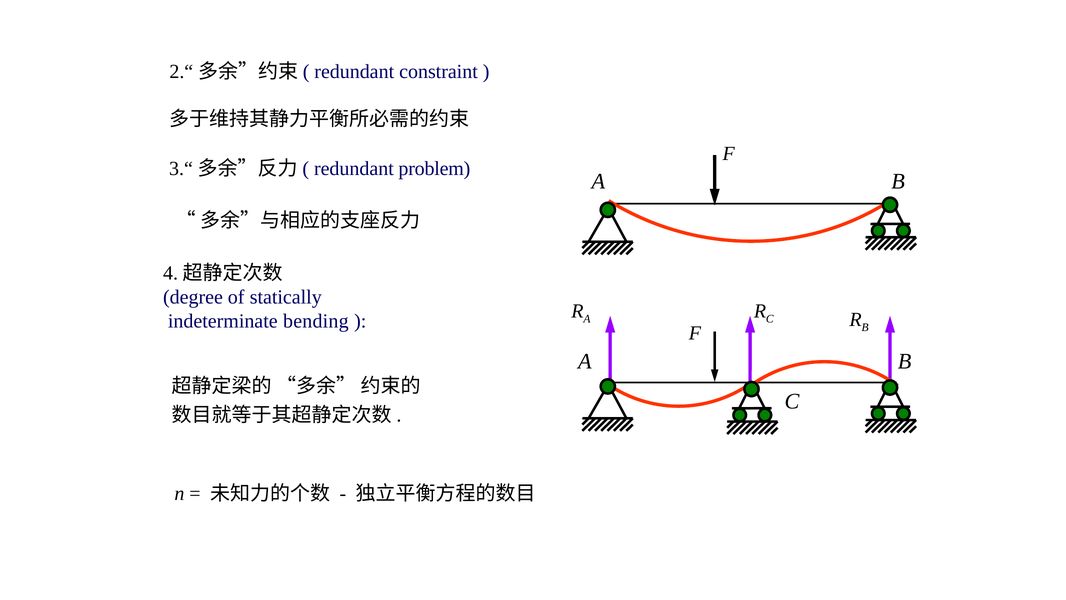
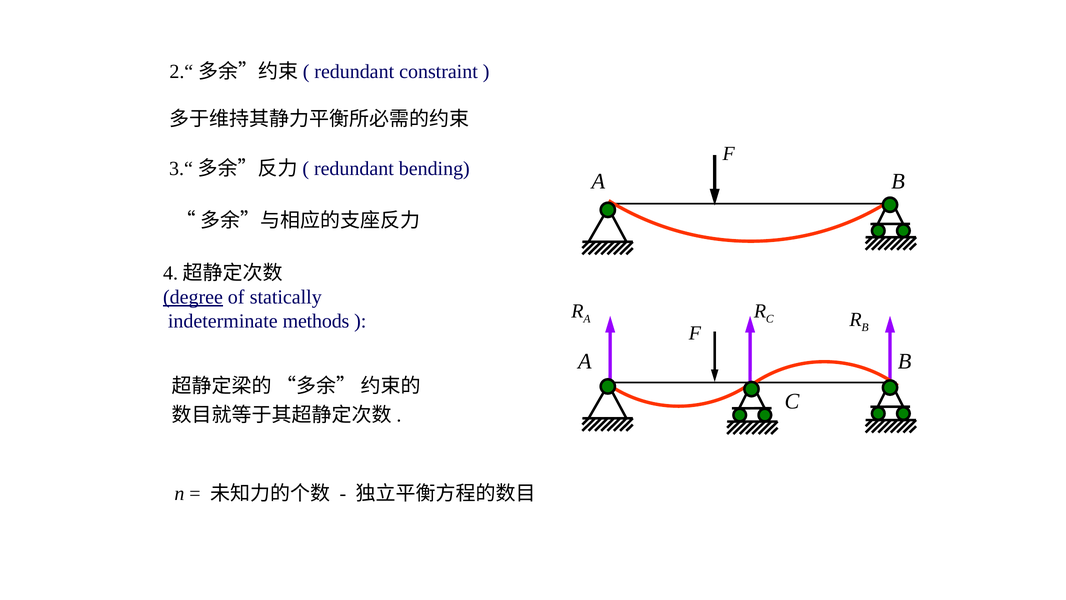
problem: problem -> bending (434, 169)
degree underline: none -> present (193, 297)
bending: bending -> methods (316, 321)
